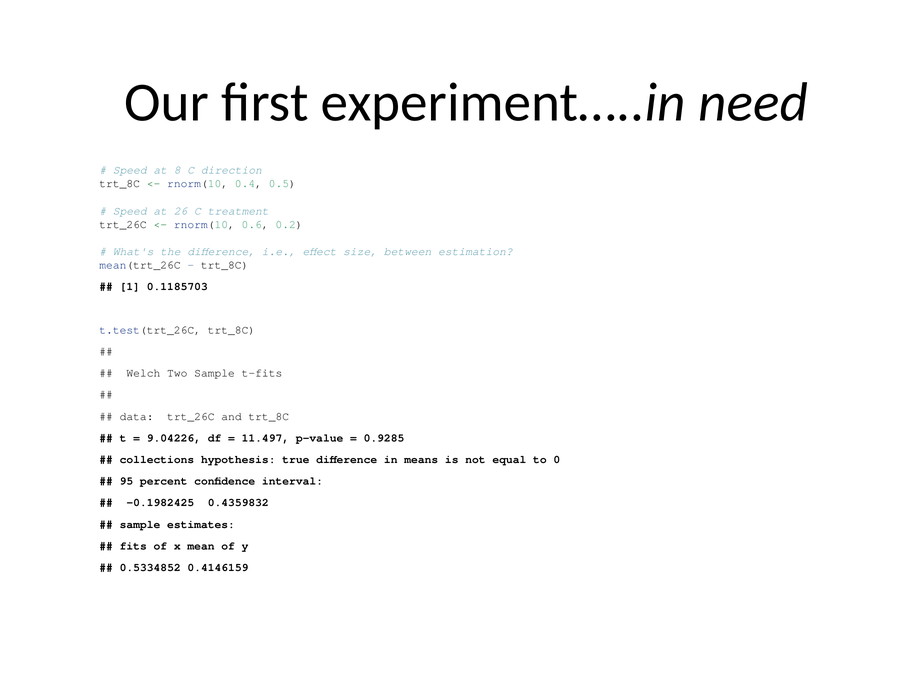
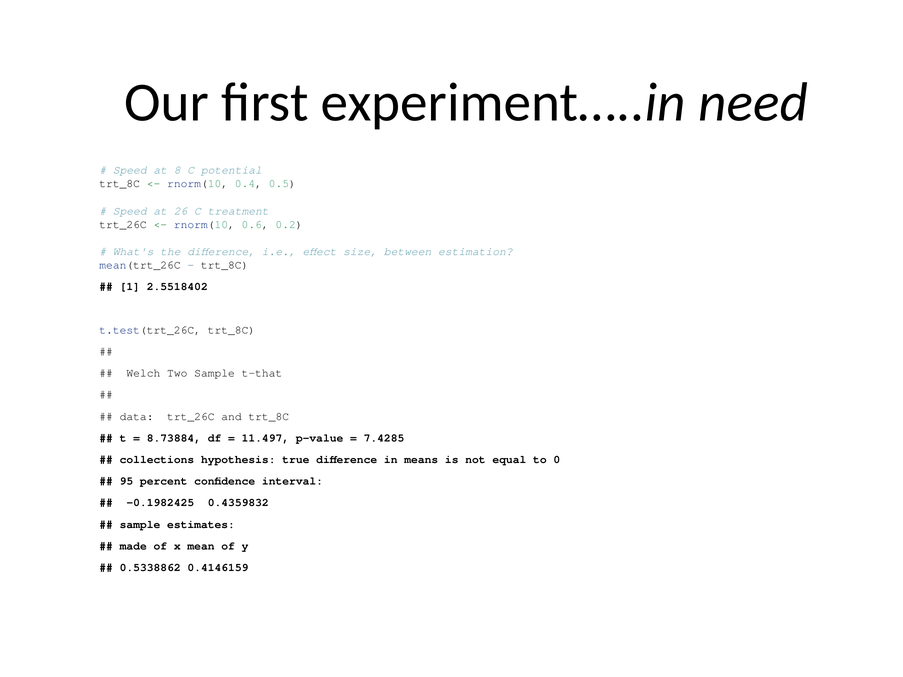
direction: direction -> potential (232, 170)
0.1185703: 0.1185703 -> 2.5518402 (177, 287)
t-fits: t-fits -> t-that (262, 373)
9.04226: 9.04226 -> 8.73884 (174, 438)
0.9285: 0.9285 -> 7.4285 (384, 438)
fits: fits -> made (133, 546)
0.5334852: 0.5334852 -> 0.5338862 (150, 568)
